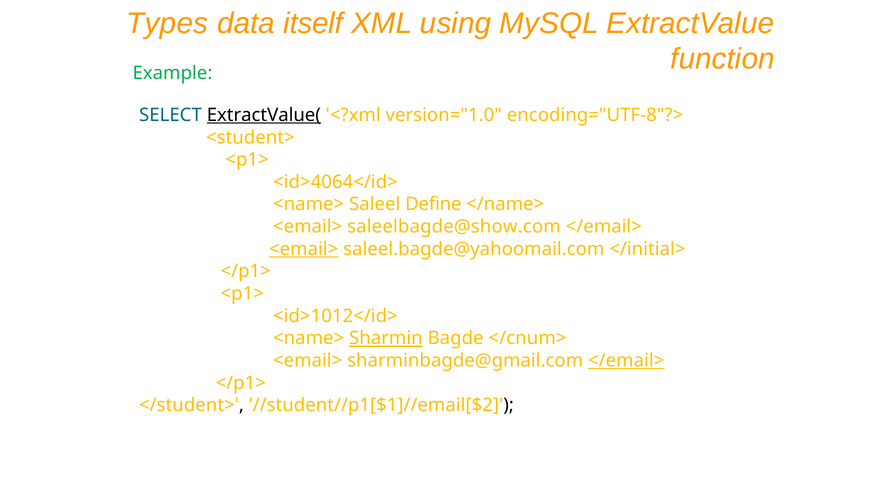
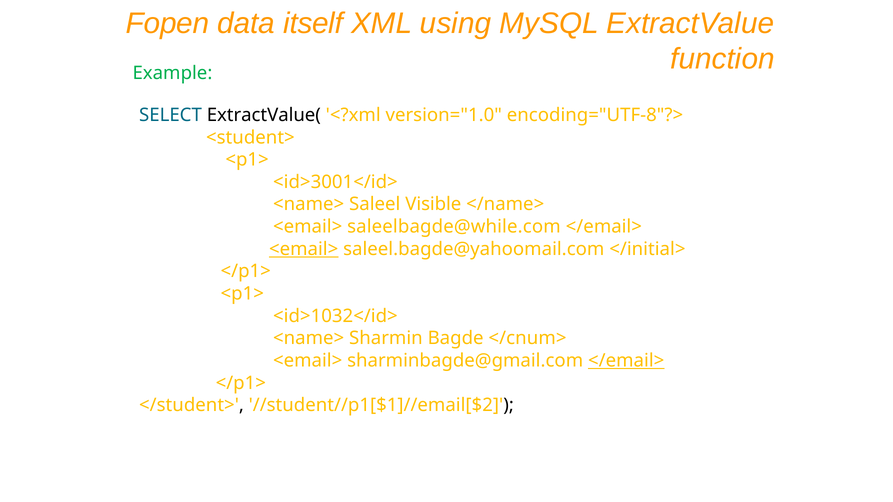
Types: Types -> Fopen (167, 23)
ExtractValue( underline: present -> none (264, 115)
<id>4064</id>: <id>4064</id> -> <id>3001</id> (335, 182)
Define: Define -> Visible (433, 204)
saleelbagde@show.com: saleelbagde@show.com -> saleelbagde@while.com (454, 227)
<id>1012</id>: <id>1012</id> -> <id>1032</id> (335, 316)
Sharmin underline: present -> none (386, 338)
